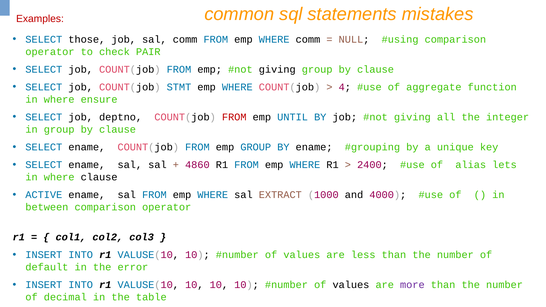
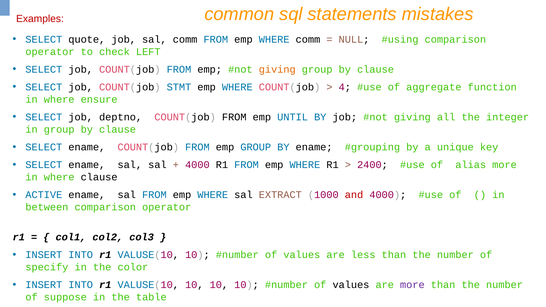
those: those -> quote (87, 39)
PAIR: PAIR -> LEFT (148, 52)
giving colour: black -> orange (277, 69)
FROM colour: red -> black (234, 117)
4860: 4860 -> 4000 (197, 165)
alias lets: lets -> more (505, 165)
and colour: black -> red (354, 195)
default: default -> specify (47, 267)
error: error -> color (133, 267)
decimal: decimal -> suppose (65, 297)
